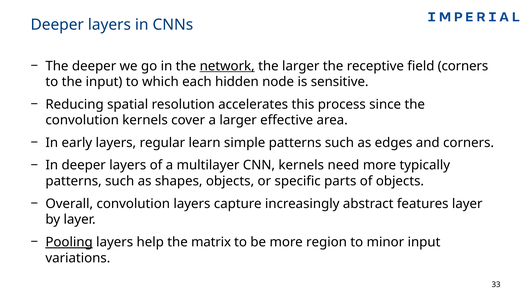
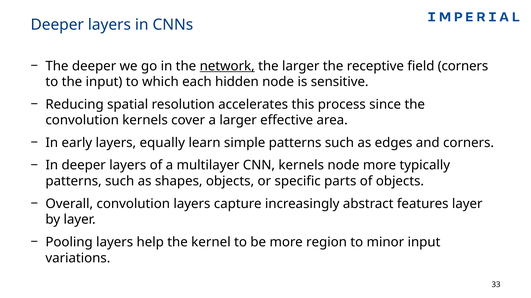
regular: regular -> equally (162, 143)
kernels need: need -> node (343, 166)
Pooling underline: present -> none (69, 243)
matrix: matrix -> kernel (211, 243)
